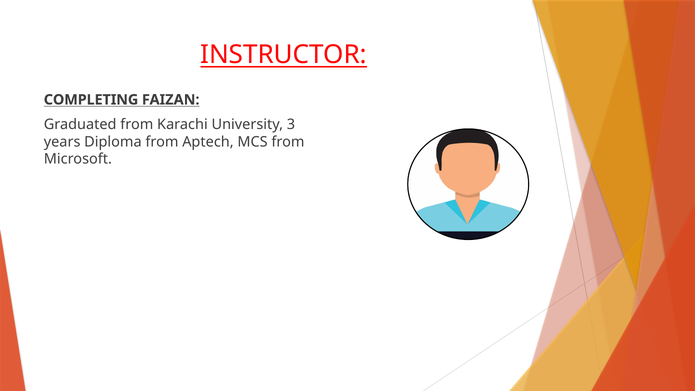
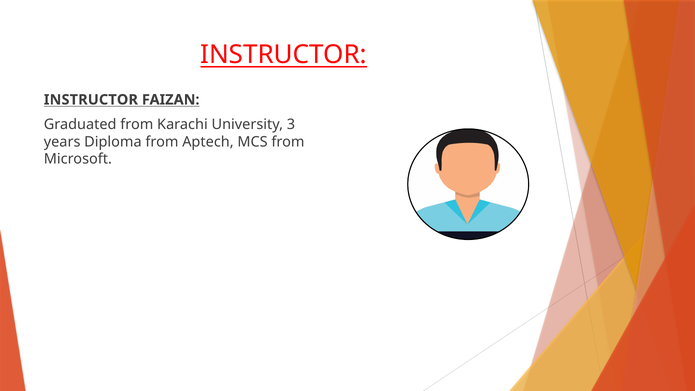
COMPLETING: COMPLETING -> INSTRUCTOR (91, 100)
